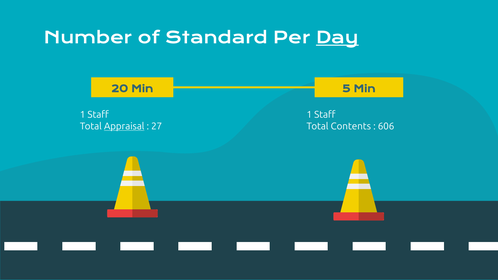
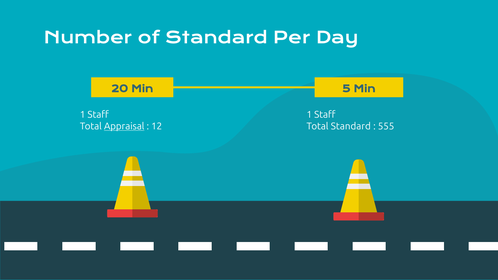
Day underline: present -> none (337, 38)
27: 27 -> 12 (157, 126)
Total Contents: Contents -> Standard (351, 126)
606: 606 -> 555 (386, 126)
